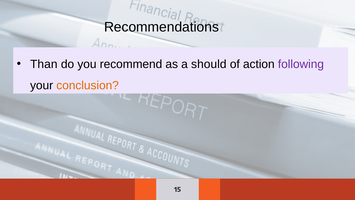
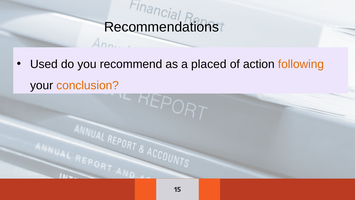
Than: Than -> Used (44, 64)
should: should -> placed (209, 64)
following colour: purple -> orange (301, 64)
